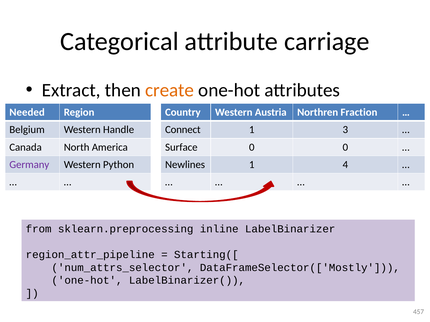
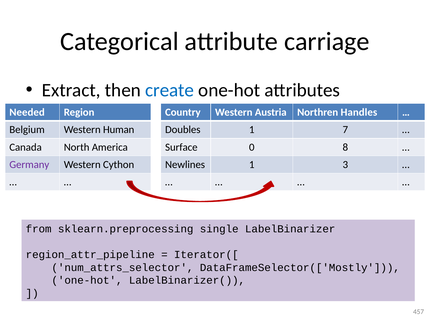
create colour: orange -> blue (170, 90)
Fraction: Fraction -> Handles (359, 113)
Handle: Handle -> Human (119, 130)
Connect: Connect -> Doubles (183, 130)
3: 3 -> 7 (345, 130)
0 0: 0 -> 8 (345, 147)
Python: Python -> Cython (119, 165)
4: 4 -> 3 (345, 165)
inline: inline -> single (219, 229)
Starting([: Starting([ -> Iterator([ (206, 255)
